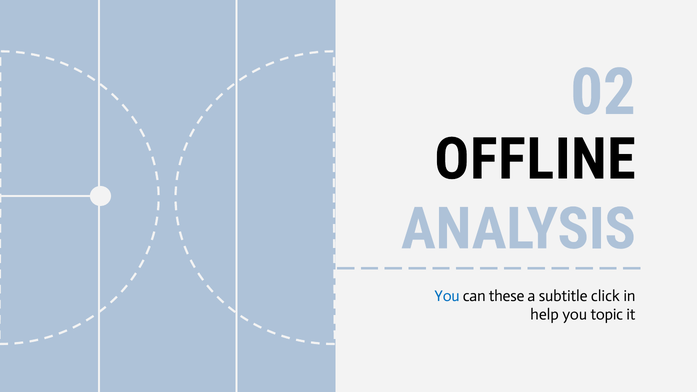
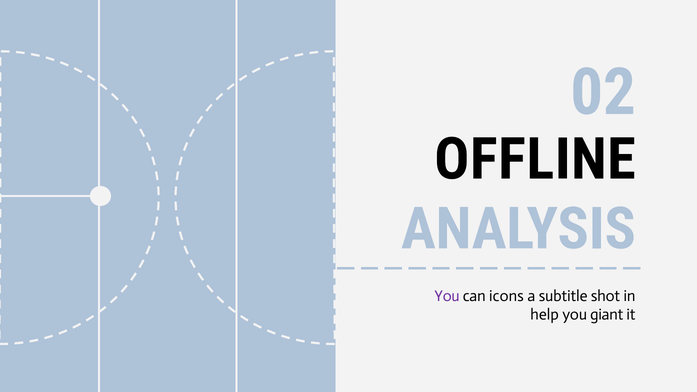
You colour: blue -> purple (447, 296)
these: these -> icons (506, 296)
click: click -> shot (606, 296)
topic: topic -> giant (607, 315)
